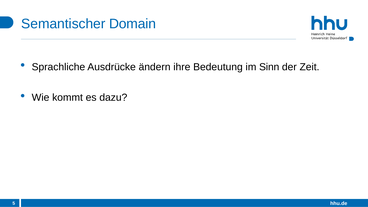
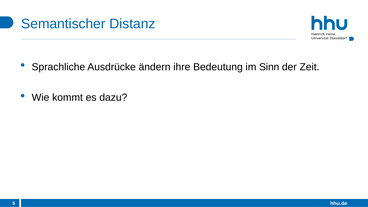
Domain: Domain -> Distanz (132, 24)
